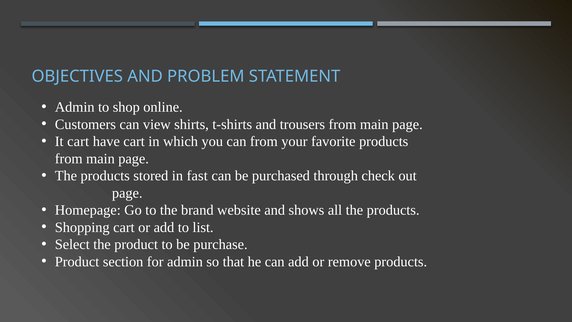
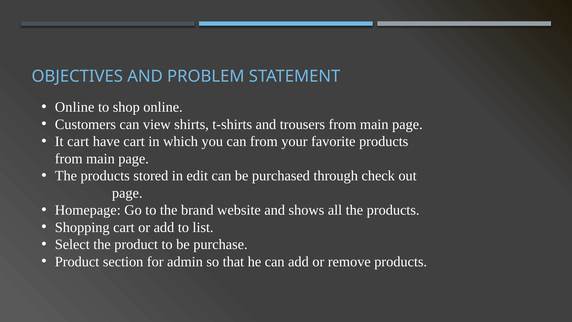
Admin: Admin -> Online (75, 107)
fast: fast -> edit (197, 176)
